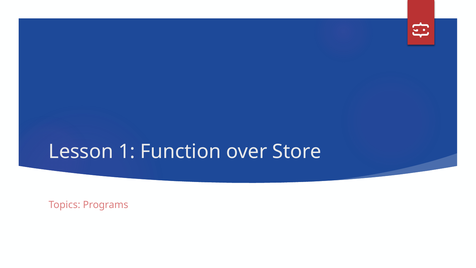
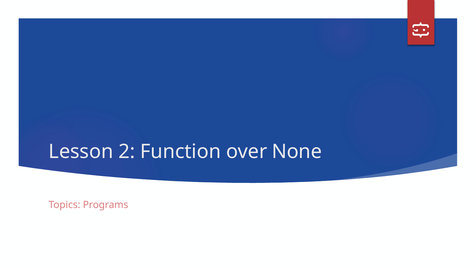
1: 1 -> 2 (127, 151)
Store: Store -> None (297, 151)
